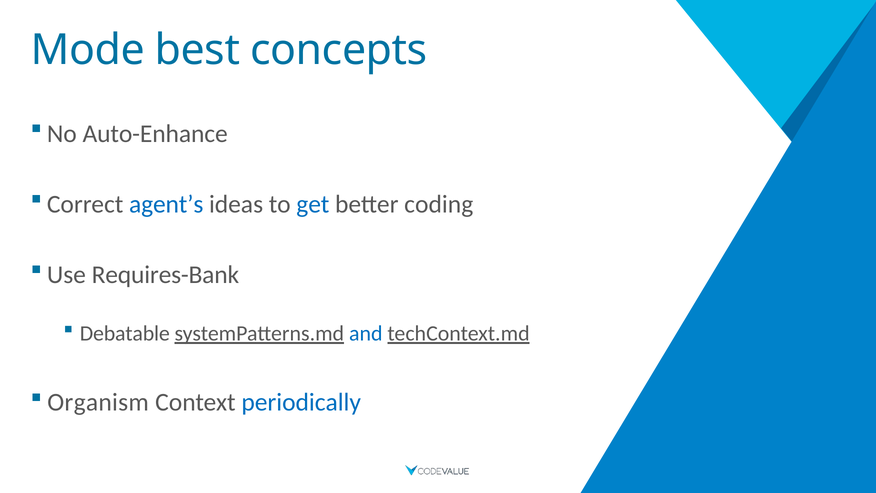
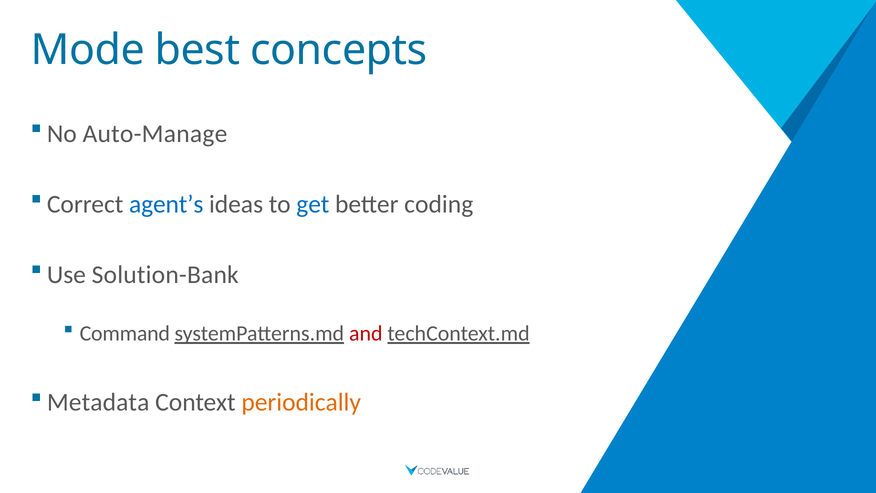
Auto-Enhance: Auto-Enhance -> Auto-Manage (155, 134)
Requires-Bank: Requires-Bank -> Solution-Bank (165, 275)
Debatable: Debatable -> Command (125, 334)
and colour: blue -> red (366, 334)
Organism: Organism -> Metadata (98, 402)
periodically colour: blue -> orange (301, 402)
